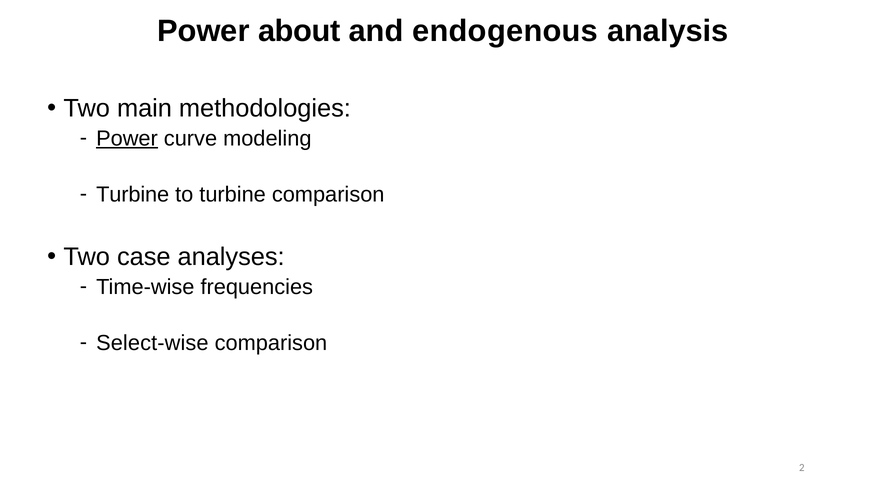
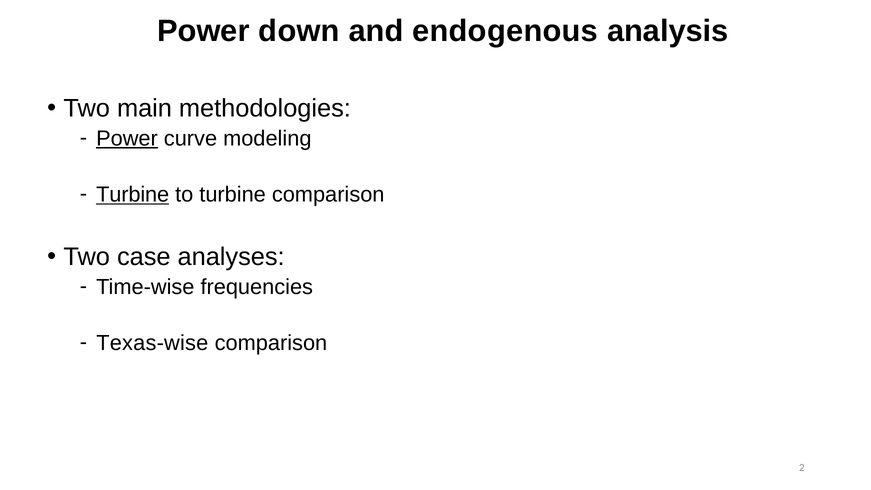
about: about -> down (299, 31)
Turbine underline: none -> present (133, 195)
Select-wise: Select-wise -> Texas-wise (152, 343)
